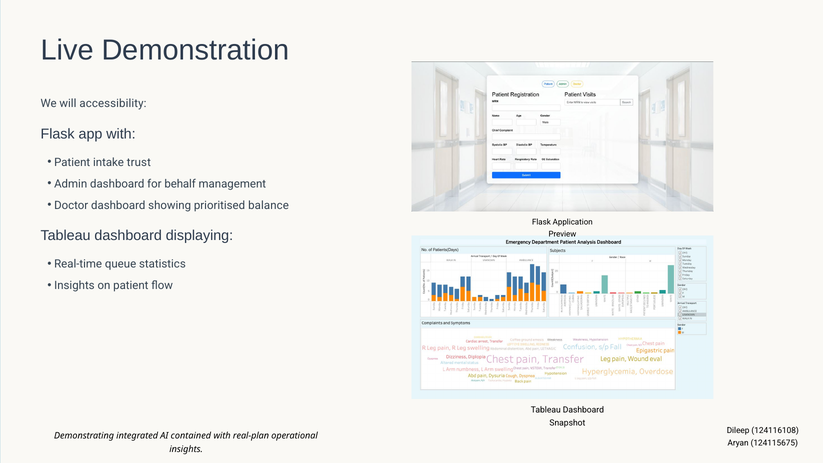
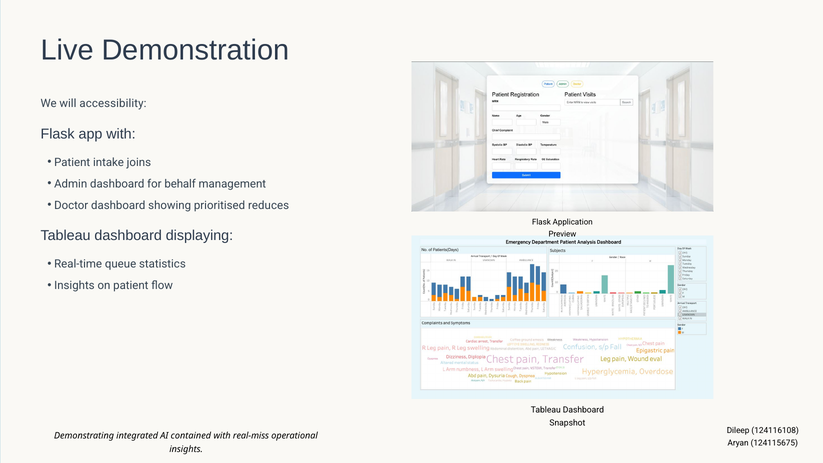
trust: trust -> joins (139, 162)
balance: balance -> reduces (269, 205)
real-plan: real-plan -> real-miss (251, 436)
